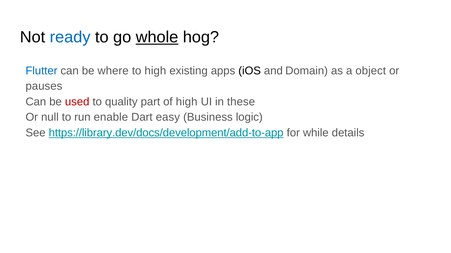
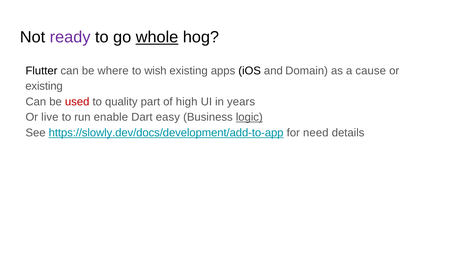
ready colour: blue -> purple (70, 37)
Flutter colour: blue -> black (41, 71)
to high: high -> wish (155, 71)
object: object -> cause (371, 71)
pauses: pauses -> existing (44, 86)
these: these -> years (241, 102)
null: null -> live (50, 118)
logic underline: none -> present (249, 118)
https://library.dev/docs/development/add-to-app: https://library.dev/docs/development/add-to-app -> https://slowly.dev/docs/development/add-to-app (166, 133)
while: while -> need (316, 133)
